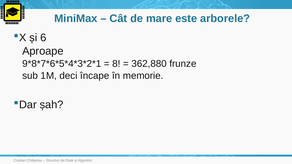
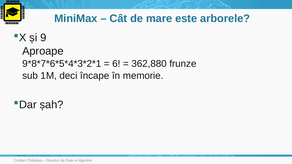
6: 6 -> 9 (43, 38)
8: 8 -> 6 (116, 64)
